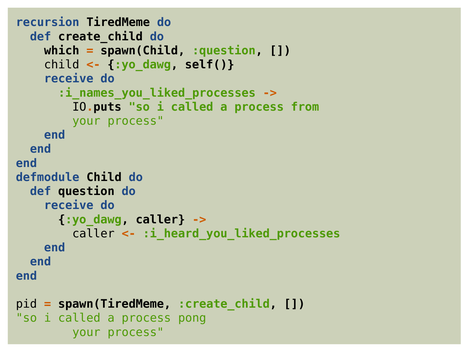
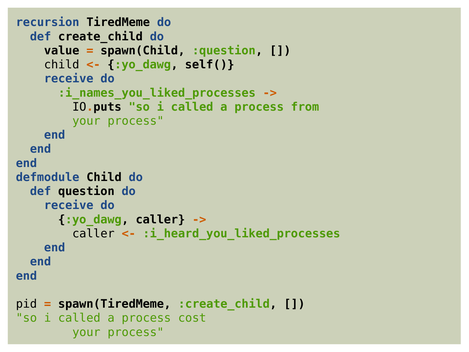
which: which -> value (62, 51)
pong: pong -> cost (192, 318)
